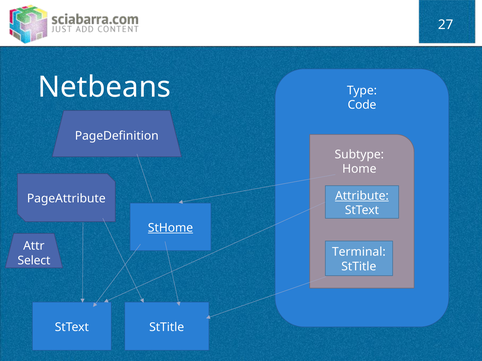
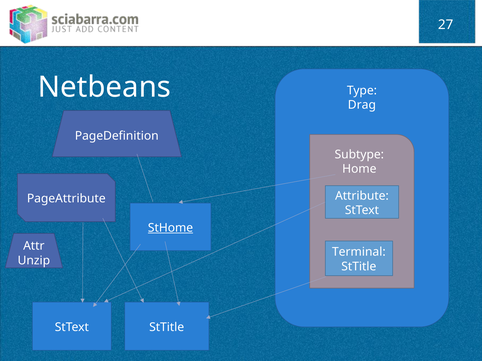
Code: Code -> Drag (362, 105)
Attribute underline: present -> none (362, 196)
Select: Select -> Unzip (34, 261)
